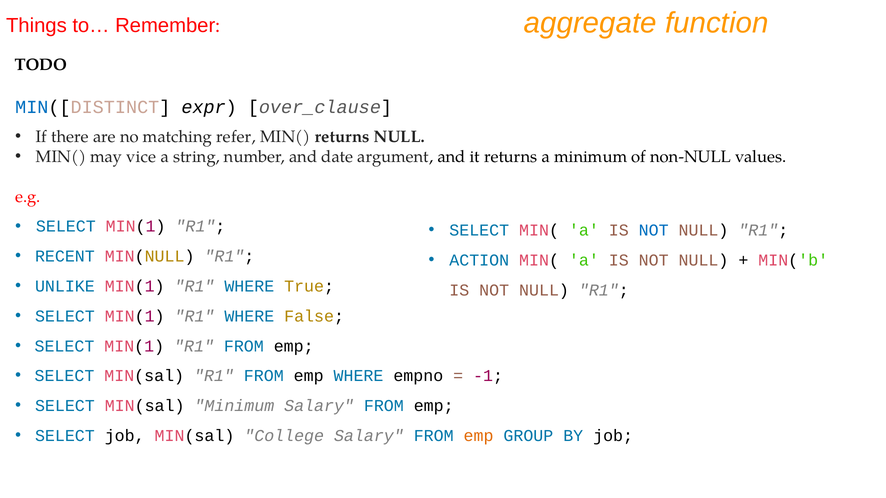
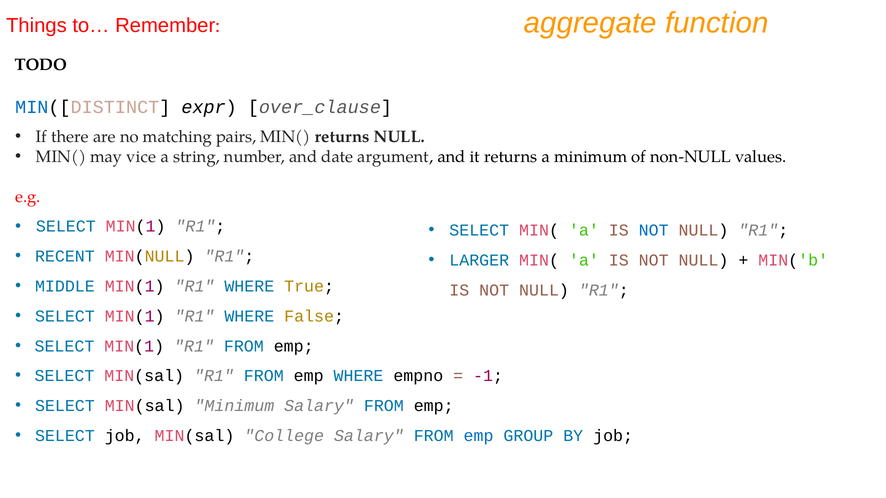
refer: refer -> pairs (236, 137)
ACTION: ACTION -> LARGER (479, 260)
UNLIKE: UNLIKE -> MIDDLE (65, 286)
emp colour: orange -> blue (479, 436)
